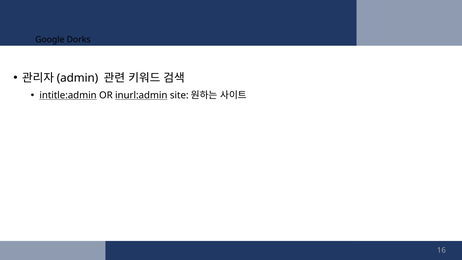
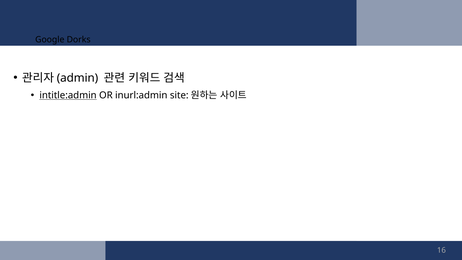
inurl:admin underline: present -> none (141, 95)
